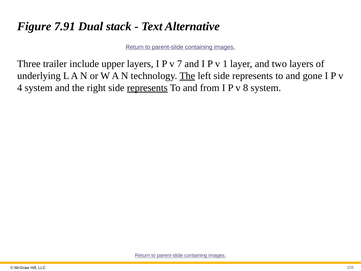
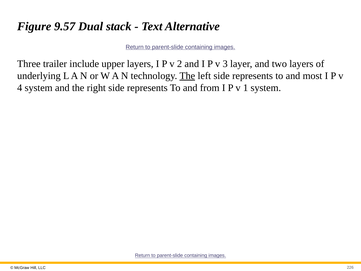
7.91: 7.91 -> 9.57 (65, 26)
7: 7 -> 2 (180, 64)
1: 1 -> 3 (225, 64)
gone: gone -> most (312, 76)
represents underline: present -> none (147, 88)
8: 8 -> 1 (246, 88)
